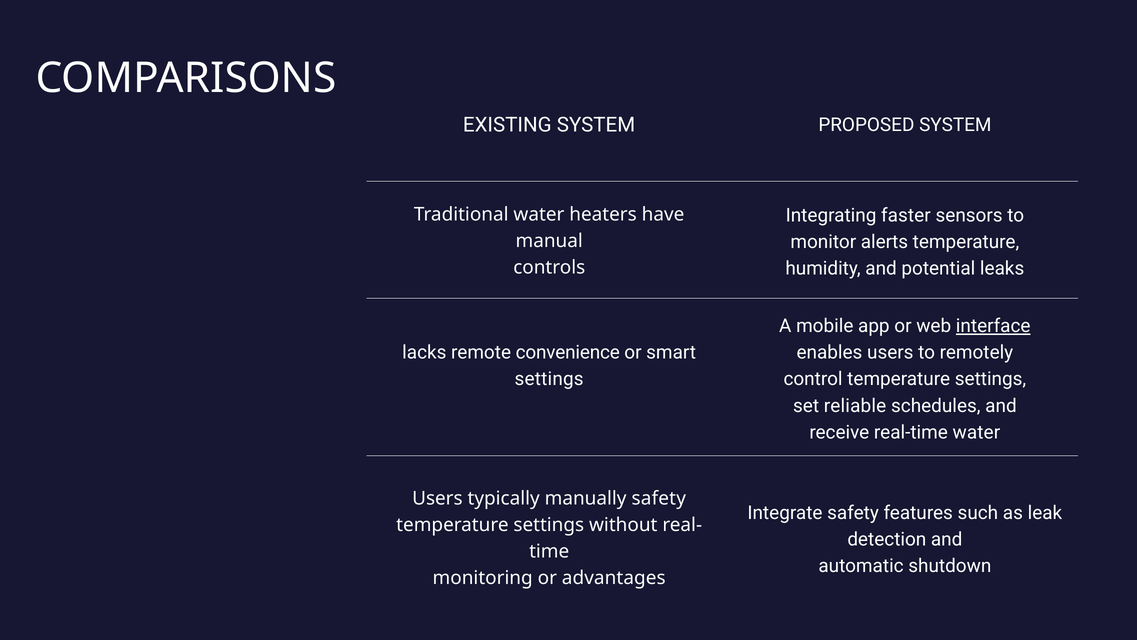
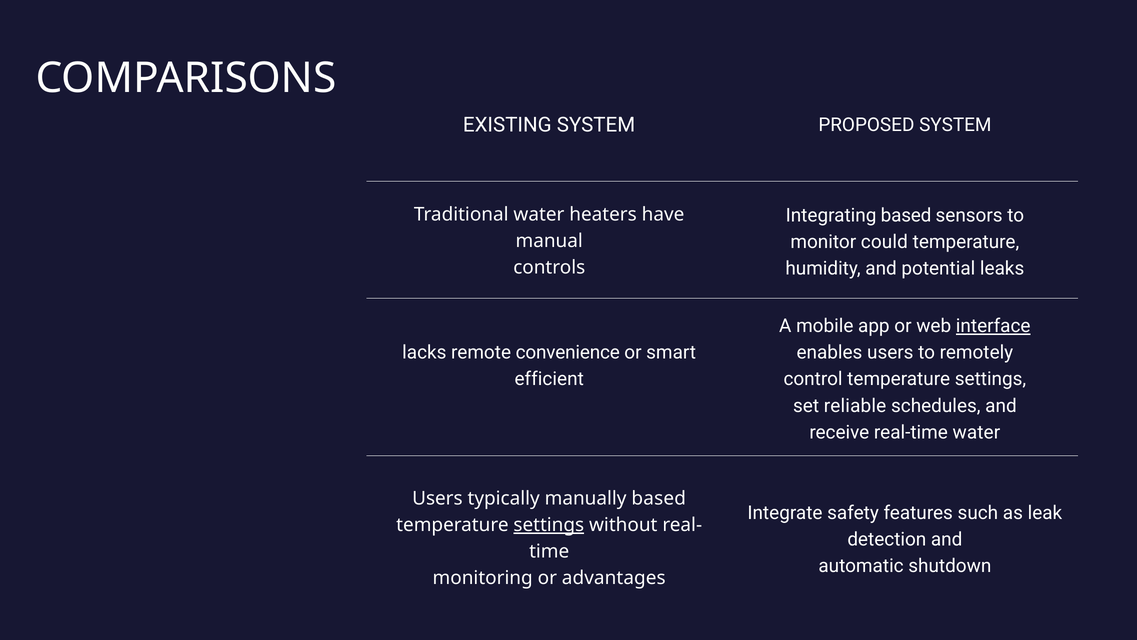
Integrating faster: faster -> based (906, 215)
alerts: alerts -> could (884, 242)
settings: settings -> efficient (549, 379)
manually safety: safety -> based (659, 498)
settings underline: none -> present (549, 525)
